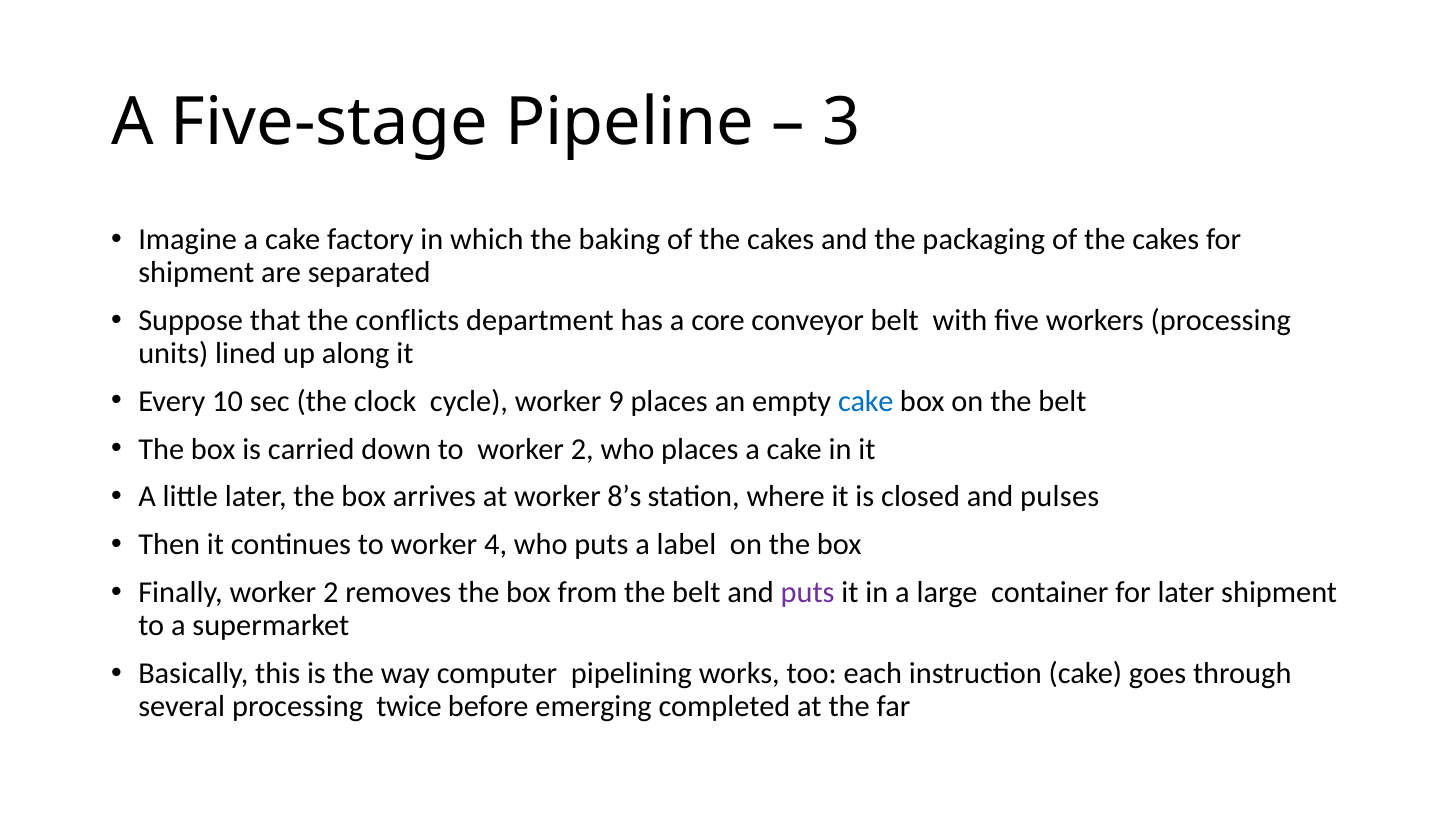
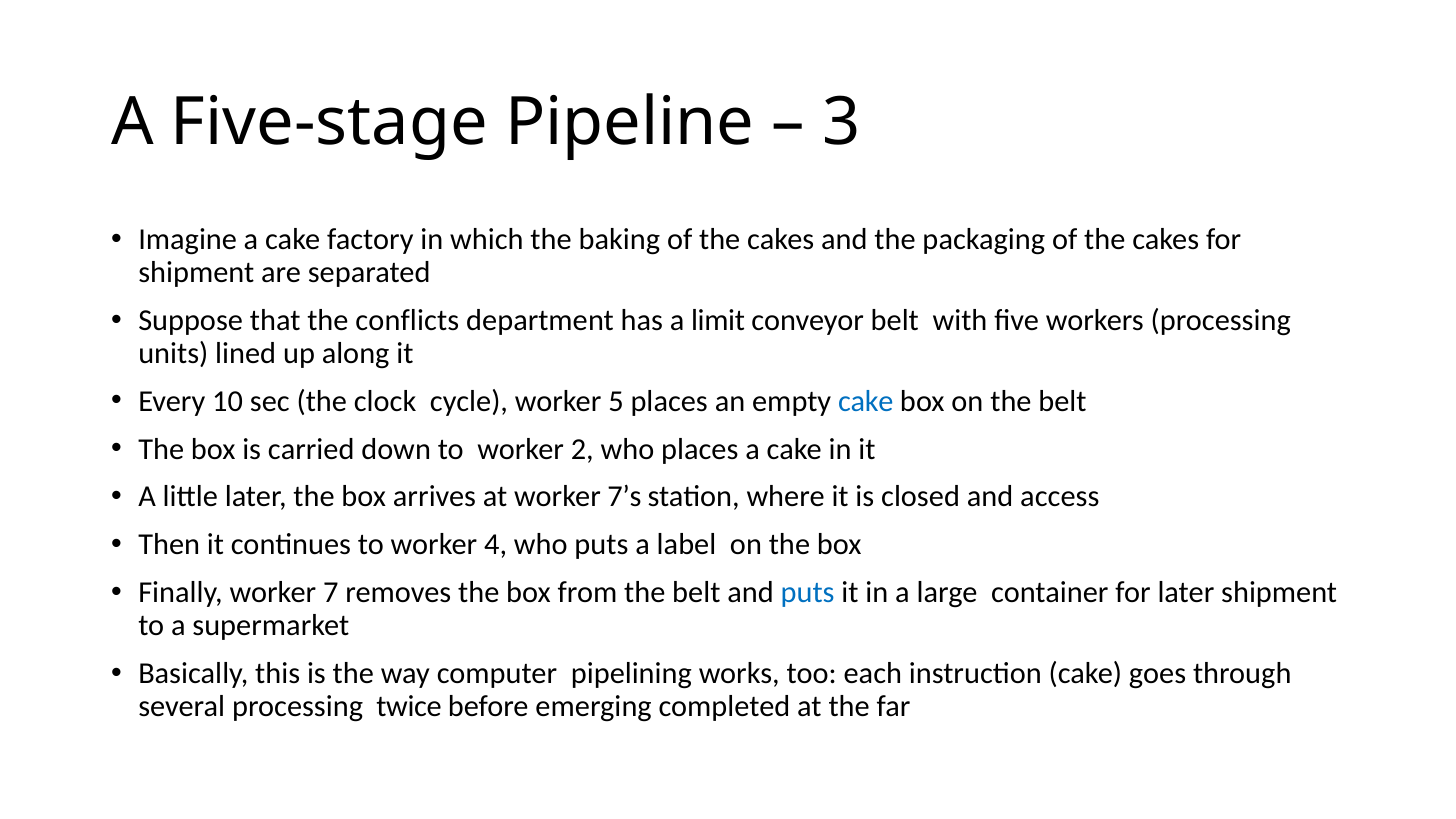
core: core -> limit (718, 320)
9: 9 -> 5 (616, 401)
8’s: 8’s -> 7’s (624, 497)
pulses: pulses -> access (1060, 497)
Finally worker 2: 2 -> 7 (331, 593)
puts colour: purple -> blue (808, 593)
